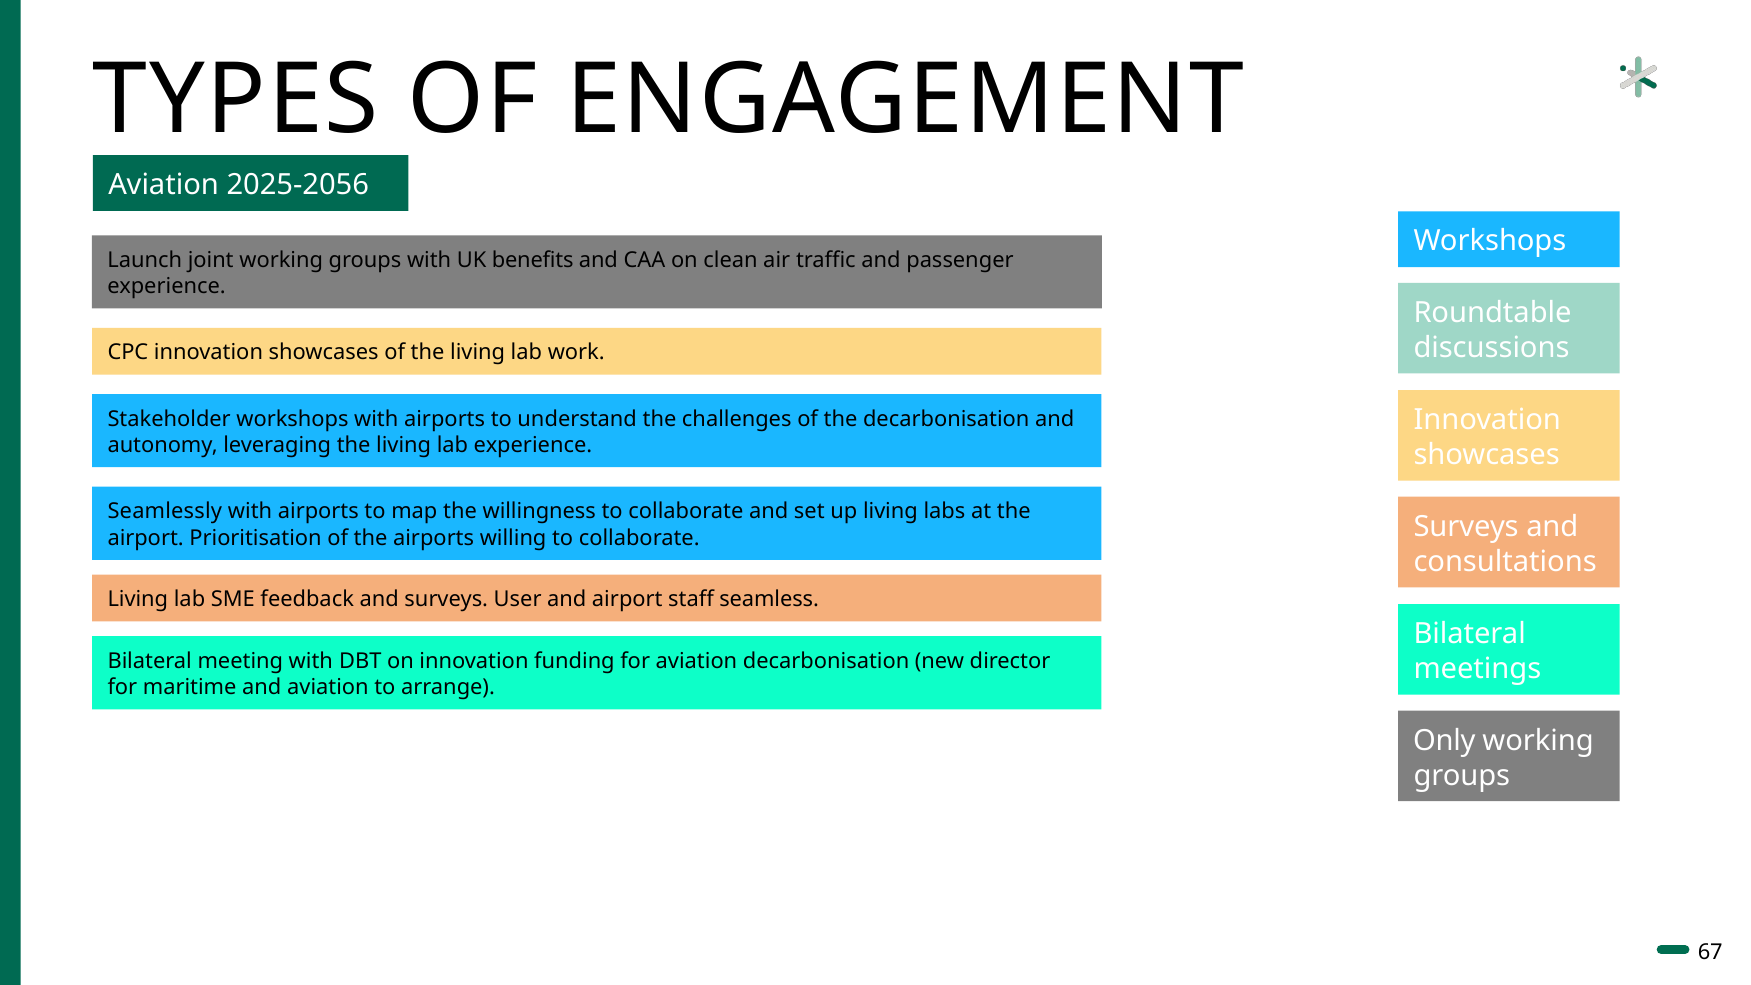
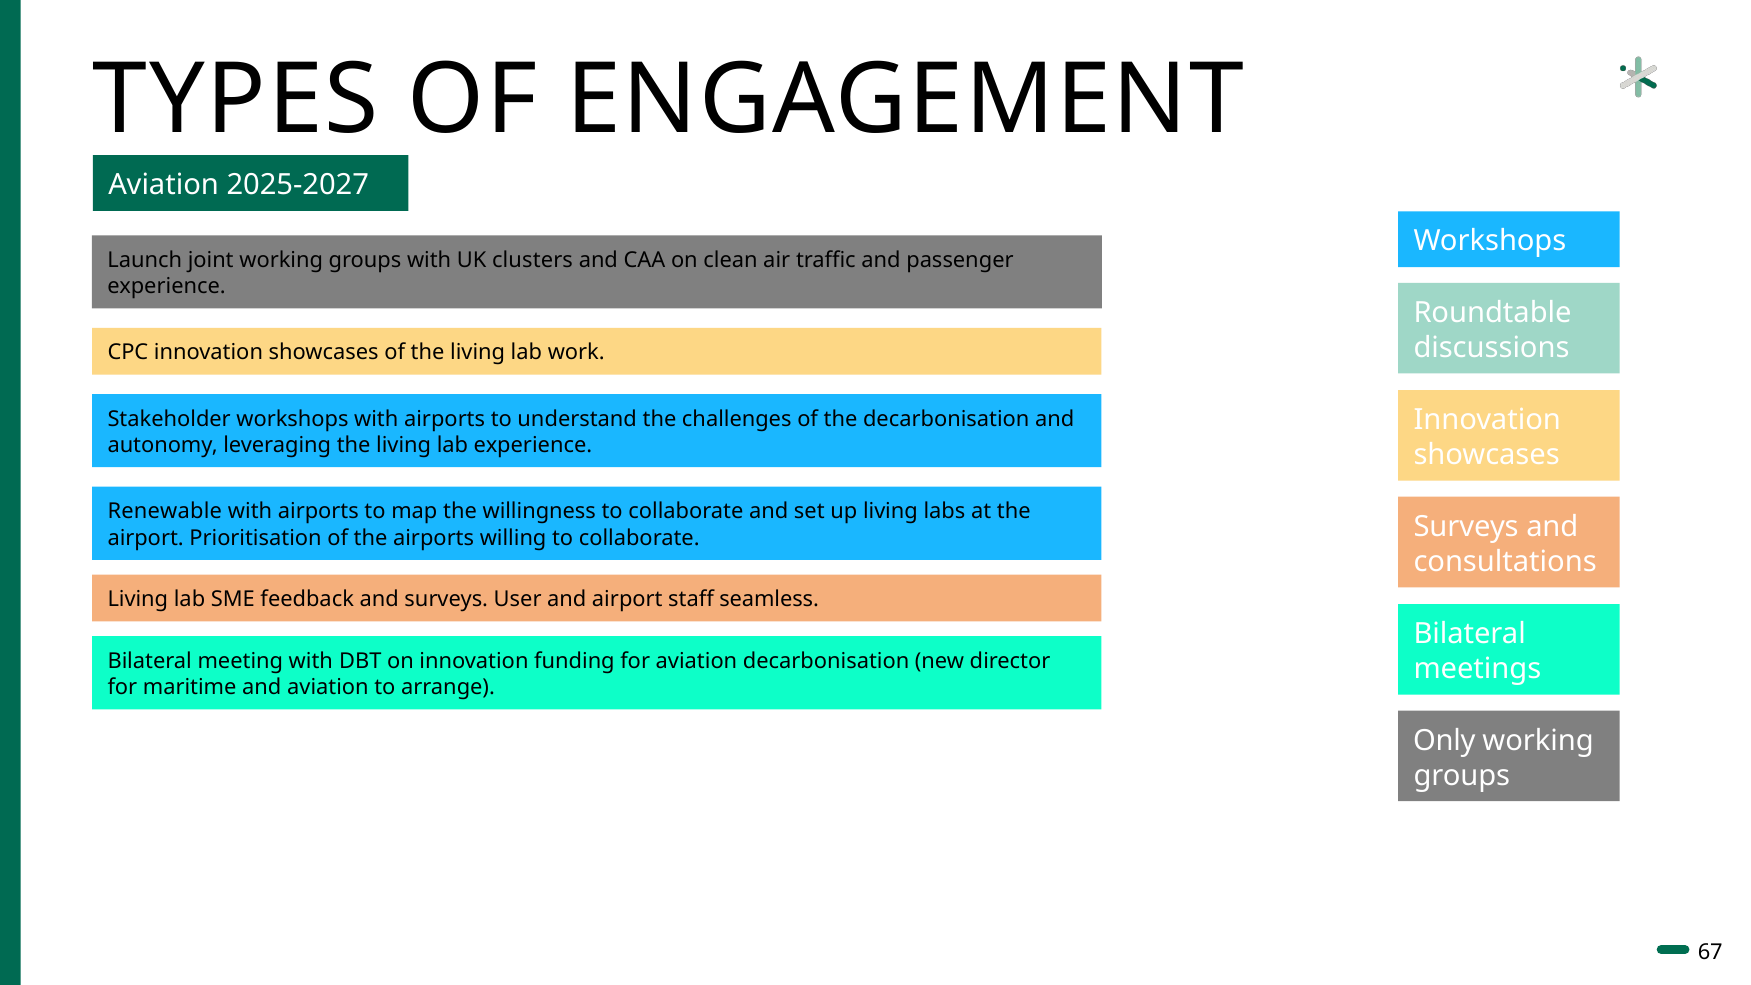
2025-2056: 2025-2056 -> 2025-2027 (298, 185)
benefits: benefits -> clusters (533, 260)
Seamlessly: Seamlessly -> Renewable (165, 512)
